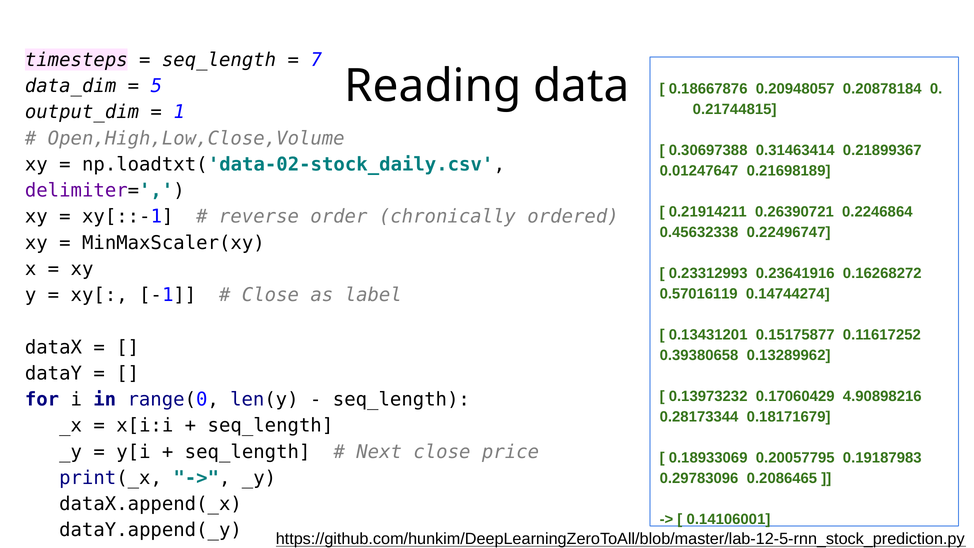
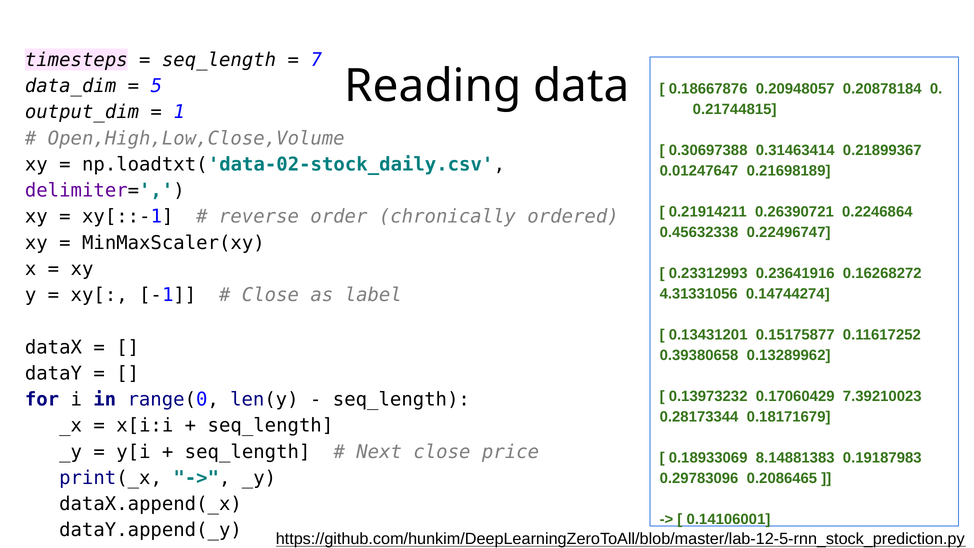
0.57016119: 0.57016119 -> 4.31331056 (699, 294)
4.90898216: 4.90898216 -> 7.39210023 (882, 396)
0.20057795: 0.20057795 -> 8.14881383 (795, 458)
